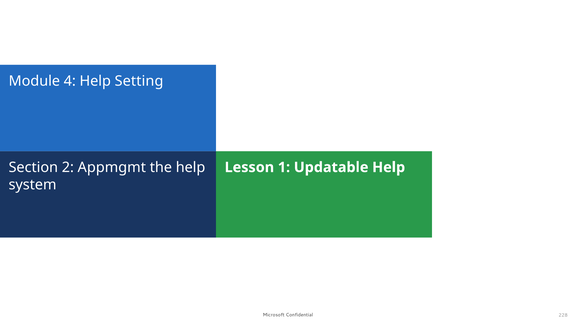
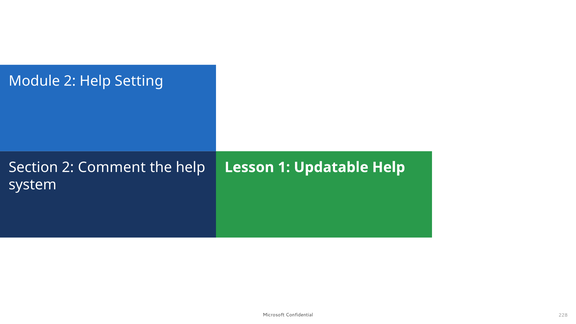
Module 4: 4 -> 2 (70, 81)
Appmgmt: Appmgmt -> Comment (112, 167)
